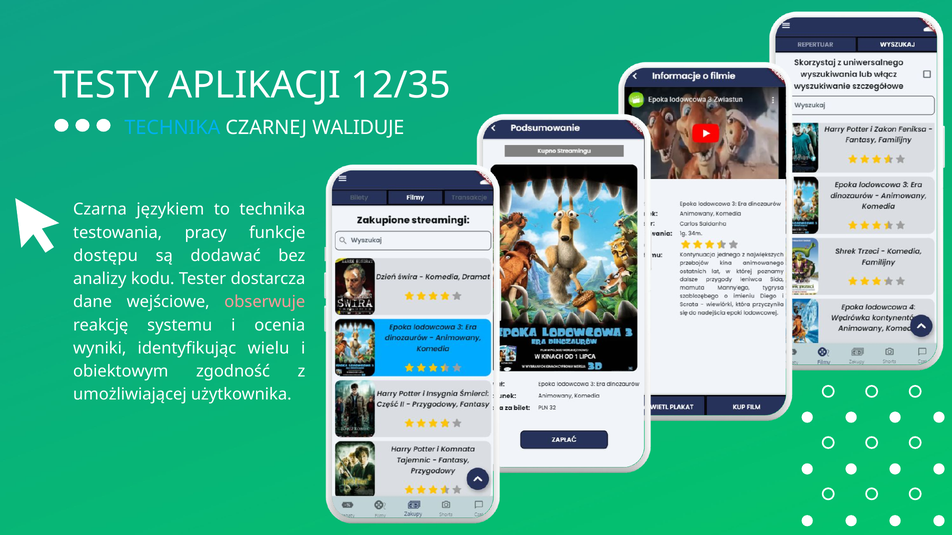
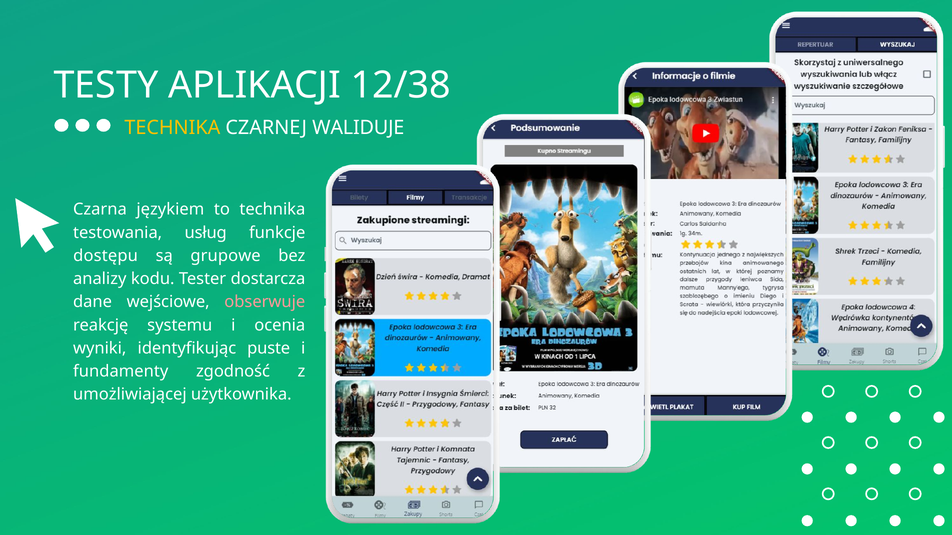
12/35: 12/35 -> 12/38 (401, 85)
TECHNIKA colour: light blue -> yellow (172, 128)
pracy: pracy -> usług (206, 233)
dodawać: dodawać -> grupowe (226, 256)
wielu: wielu -> puste (269, 349)
obiektowym: obiektowym -> fundamenty (121, 372)
